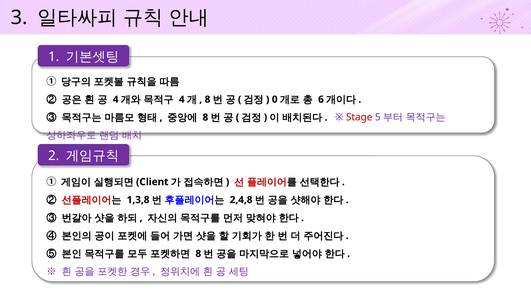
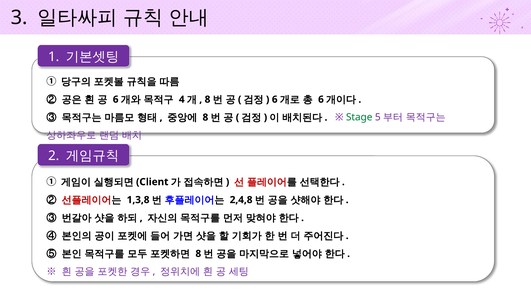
4: 4 -> 6 (116, 99)
0: 0 -> 6 (275, 99)
Stage colour: red -> green (359, 117)
